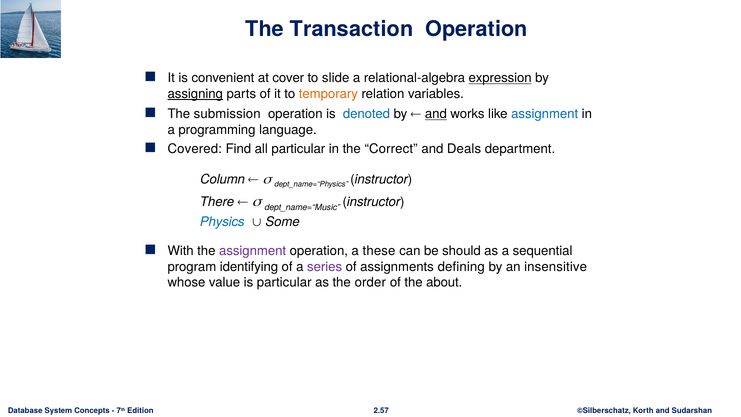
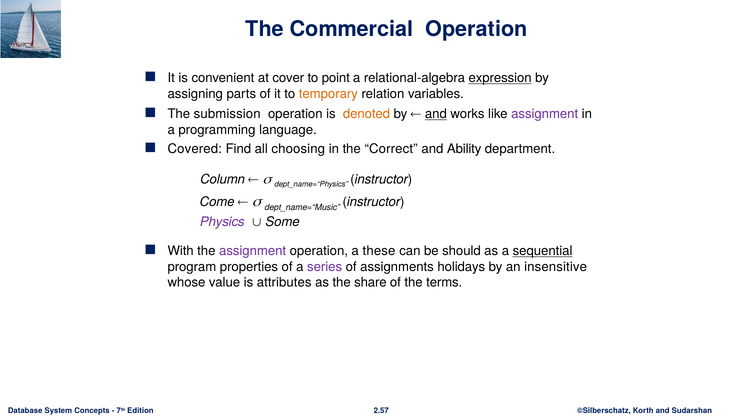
Transaction: Transaction -> Commercial (352, 29)
slide: slide -> point (336, 78)
assigning underline: present -> none (195, 94)
denoted colour: blue -> orange (366, 114)
assignment colour: blue -> purple (545, 114)
all particular: particular -> choosing (298, 149)
Deals: Deals -> Ability (464, 149)
There: There -> Come (217, 202)
Physics colour: blue -> purple (222, 222)
sequential underline: none -> present (543, 251)
identifying: identifying -> properties (249, 267)
defining: defining -> holidays (461, 267)
is particular: particular -> attributes (284, 282)
order: order -> share (370, 282)
about: about -> terms (444, 282)
